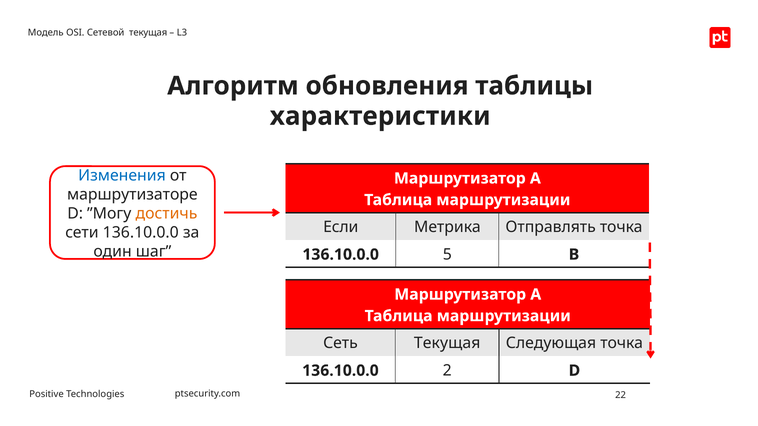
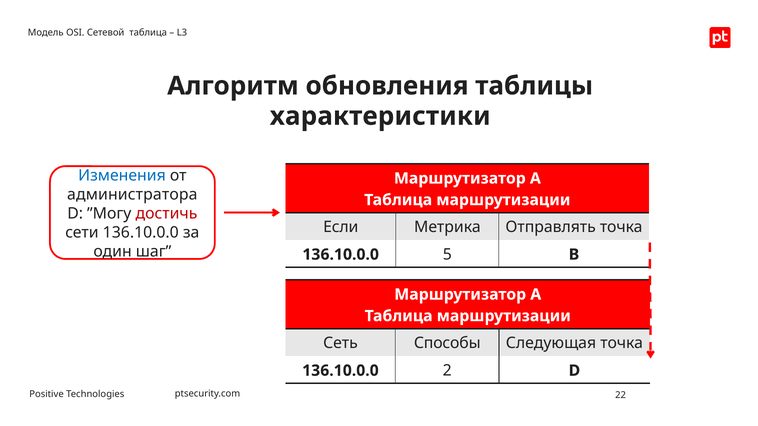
Сетевой текущая: текущая -> таблица (148, 33)
маршрутизаторе: маршрутизаторе -> администратора (132, 195)
достичь colour: orange -> red (166, 214)
Сеть Текущая: Текущая -> Способы (447, 344)
